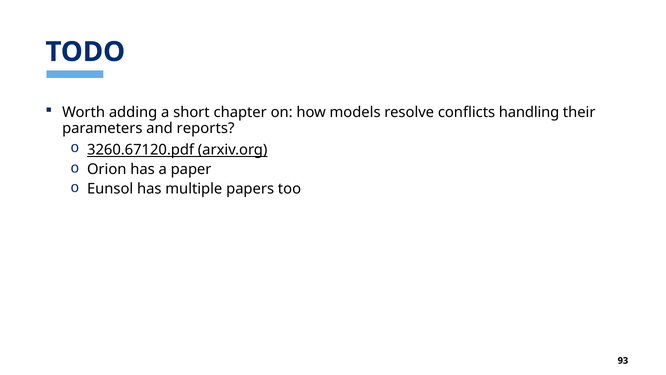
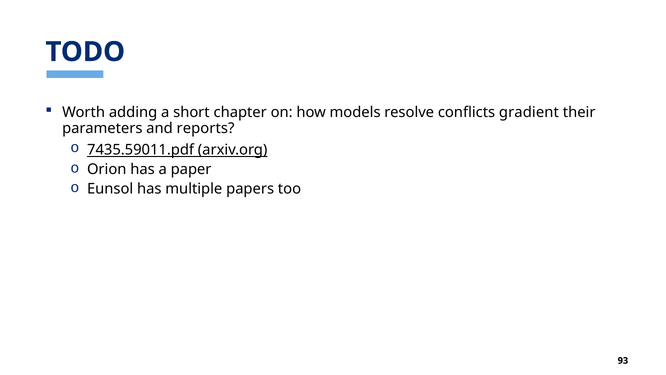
handling: handling -> gradient (529, 112)
3260.67120.pdf: 3260.67120.pdf -> 7435.59011.pdf (141, 150)
